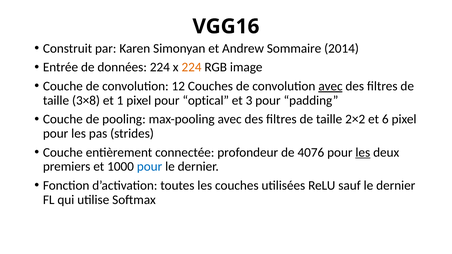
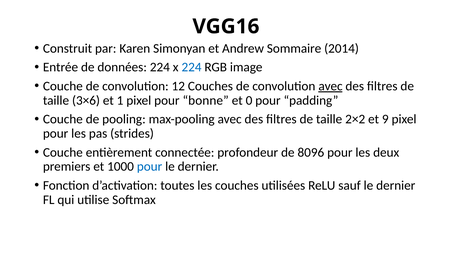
224 colour: orange -> blue (192, 67)
3×8: 3×8 -> 3×6 (86, 100)
optical: optical -> bonne (206, 100)
3: 3 -> 0 (249, 100)
6: 6 -> 9 (385, 119)
4076: 4076 -> 8096 (311, 152)
les underline: present -> none (363, 152)
